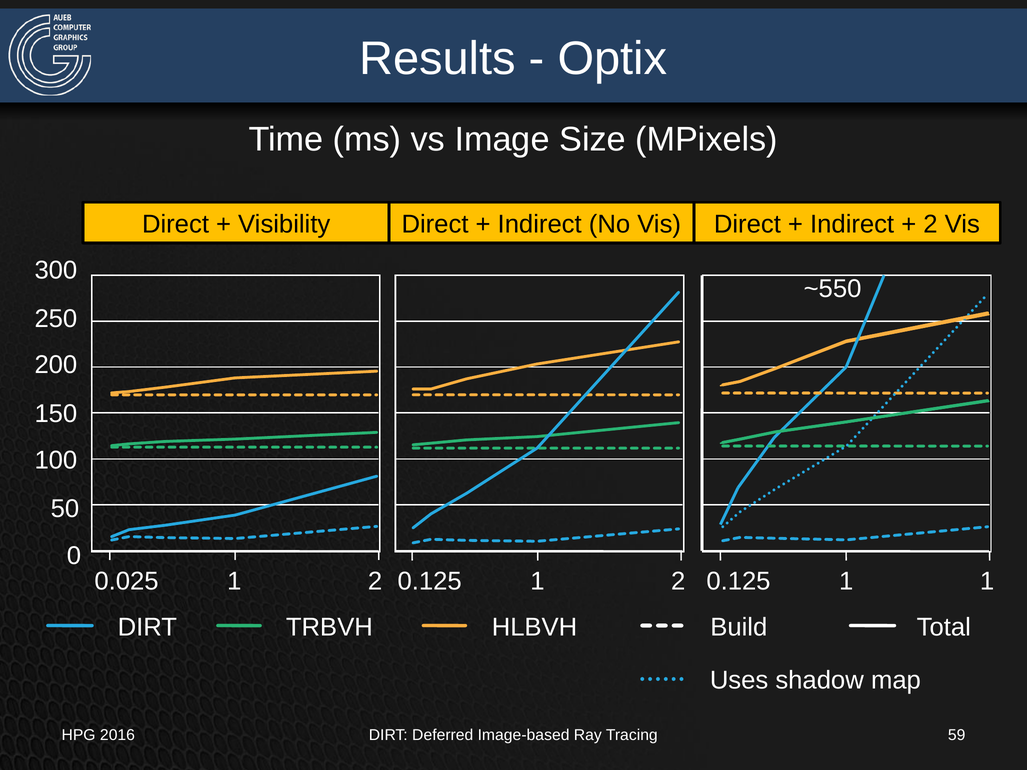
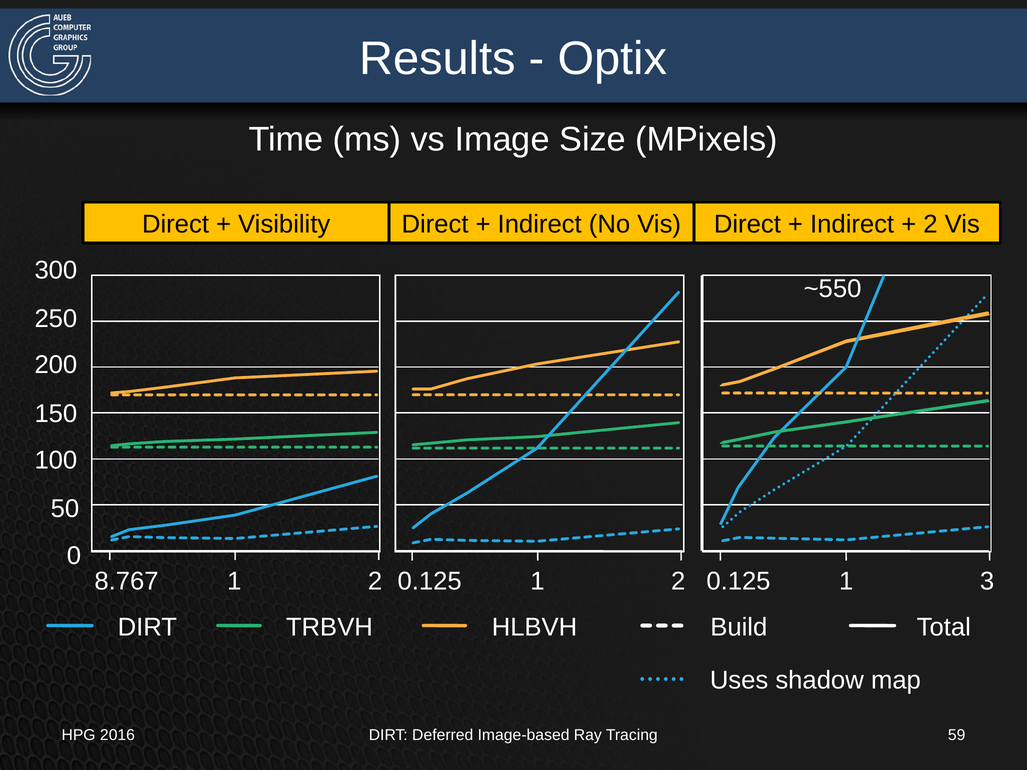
0.025: 0.025 -> 8.767 (127, 582)
0.125 1: 1 -> 3 (987, 581)
